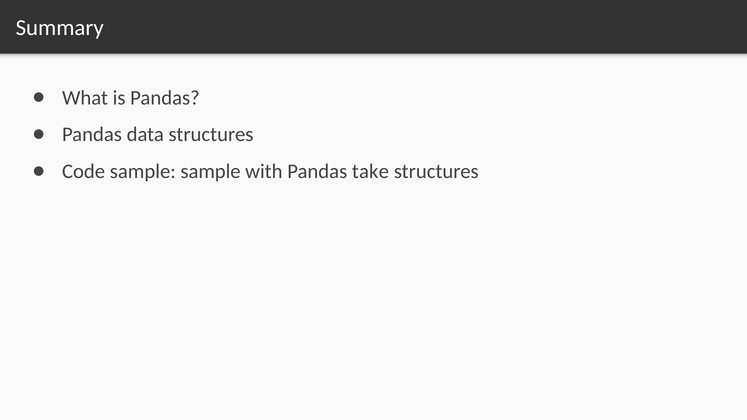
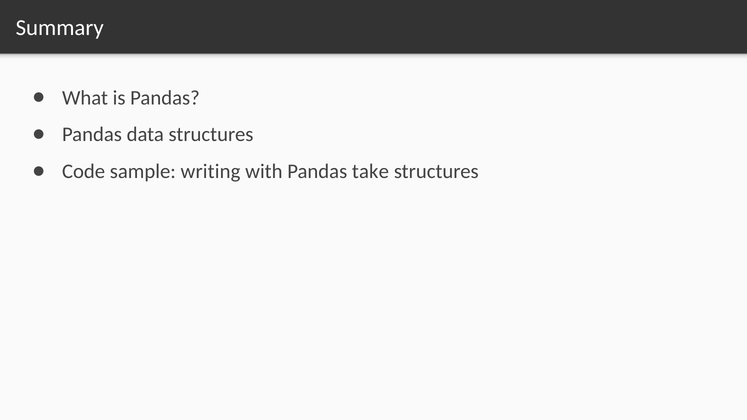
sample sample: sample -> writing (210, 172)
